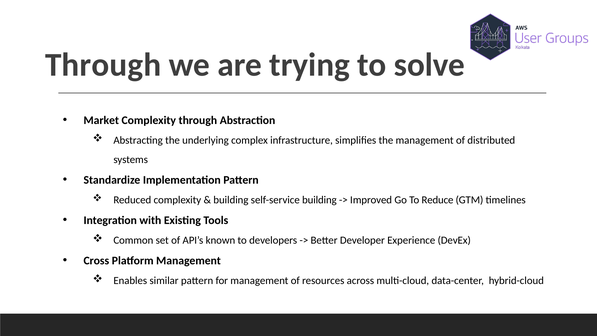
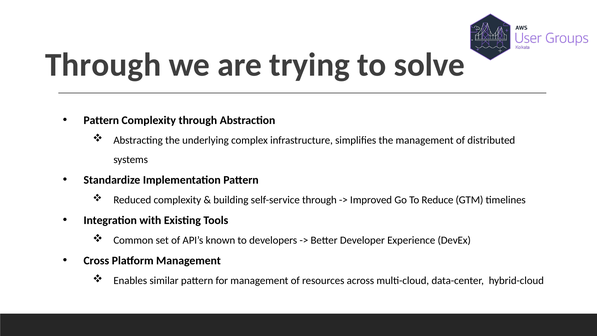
Market: Market -> Pattern (101, 120)
self-service building: building -> through (319, 200)
